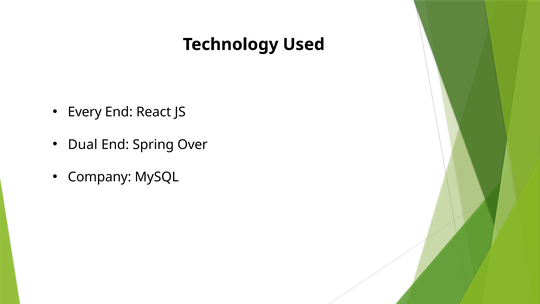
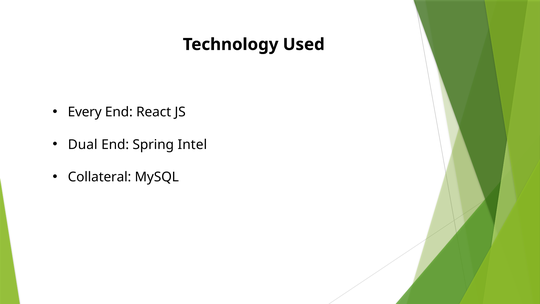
Over: Over -> Intel (192, 144)
Company: Company -> Collateral (100, 177)
